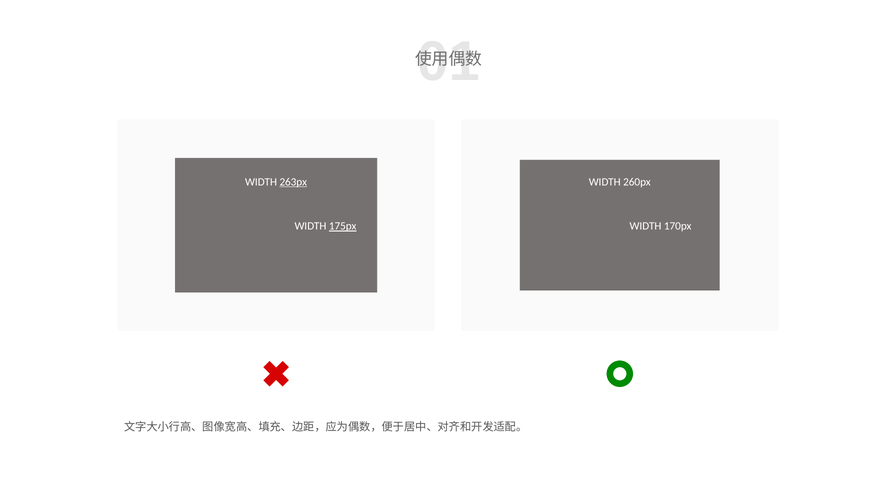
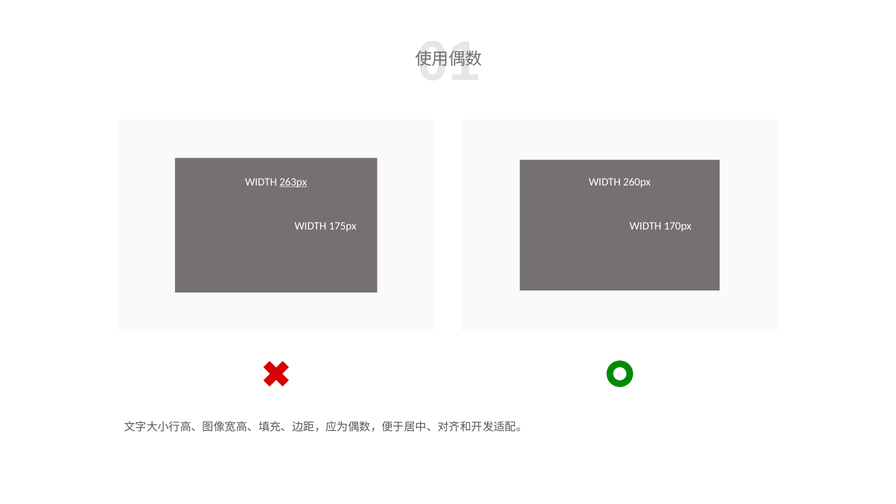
175px underline: present -> none (343, 226)
